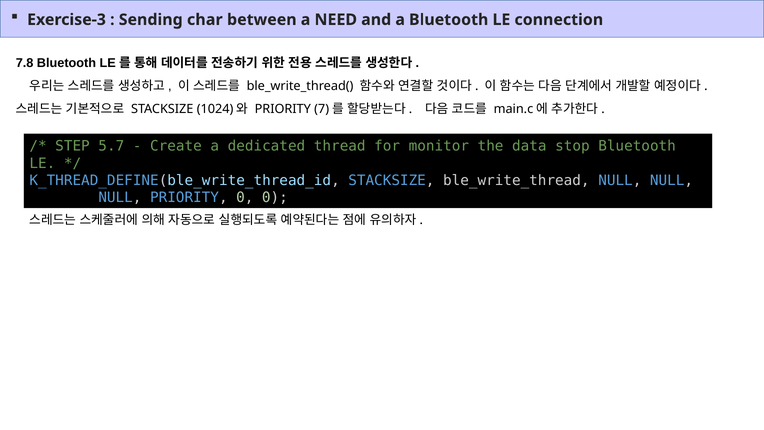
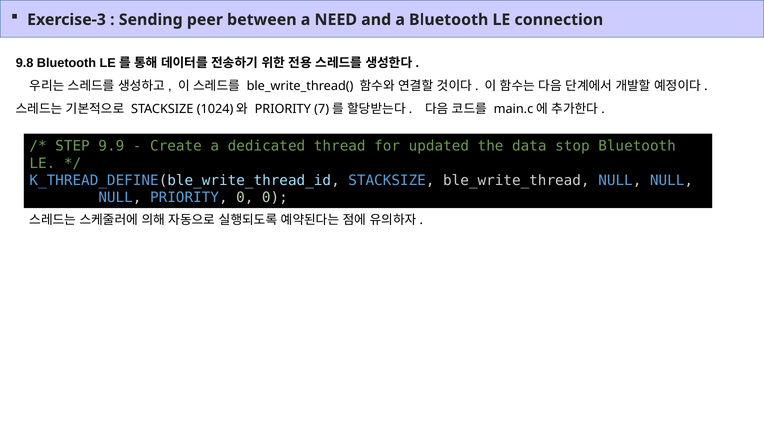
char: char -> peer (205, 20)
7.8: 7.8 -> 9.8 (25, 63)
5.7: 5.7 -> 9.9 (111, 146)
monitor: monitor -> updated (439, 146)
